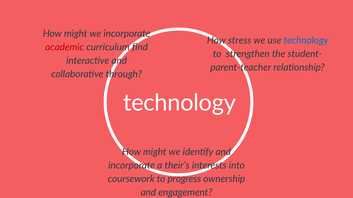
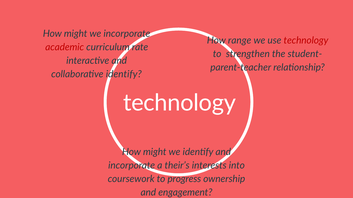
stress: stress -> range (240, 40)
technology colour: blue -> red (306, 40)
find: find -> rate (140, 47)
collaborative through: through -> identify (124, 74)
